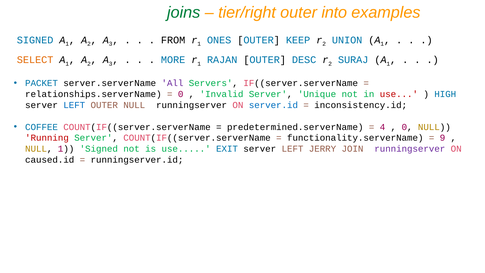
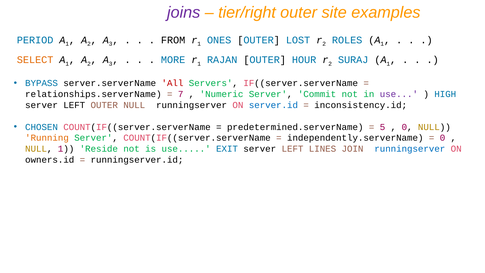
joins colour: green -> purple (184, 13)
into: into -> site (334, 13)
SIGNED: SIGNED -> PERIOD (35, 40)
KEEP: KEEP -> LOST (298, 40)
UNION: UNION -> ROLES (347, 40)
DESC: DESC -> HOUR (304, 60)
PACKET: PACKET -> BYPASS (42, 83)
All colour: purple -> red (172, 83)
0: 0 -> 7 (181, 94)
Invalid: Invalid -> Numeric (222, 94)
Unique: Unique -> Commit (317, 94)
use colour: red -> purple (399, 94)
LEFT colour: blue -> black (74, 105)
COFFEE: COFFEE -> CHOSEN (42, 127)
4: 4 -> 5 (383, 127)
Running colour: red -> orange (47, 138)
functionality.serverName: functionality.serverName -> independently.serverName (355, 138)
9: 9 -> 0 (443, 138)
1 Signed: Signed -> Reside (99, 149)
JERRY: JERRY -> LINES (323, 149)
runningserver colour: purple -> blue (410, 149)
caused.id: caused.id -> owners.id (50, 160)
